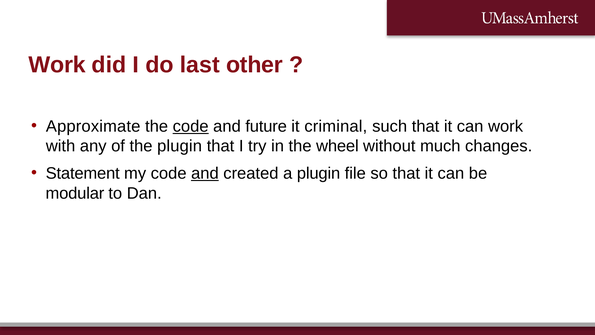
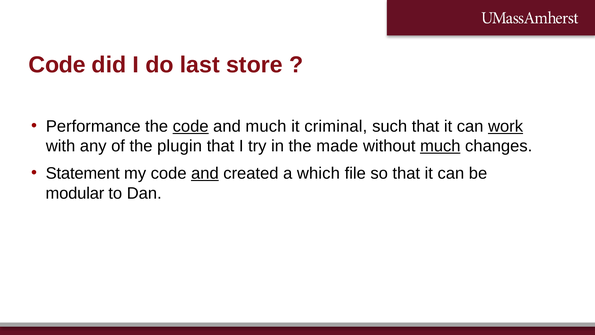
Work: Work -> Code (57, 65)
other: other -> store (254, 65)
Approximate: Approximate -> Performance (93, 126)
and future: future -> much (266, 126)
work underline: none -> present (506, 126)
wheel: wheel -> made (337, 146)
much underline: none -> present (440, 146)
a plugin: plugin -> which (318, 173)
